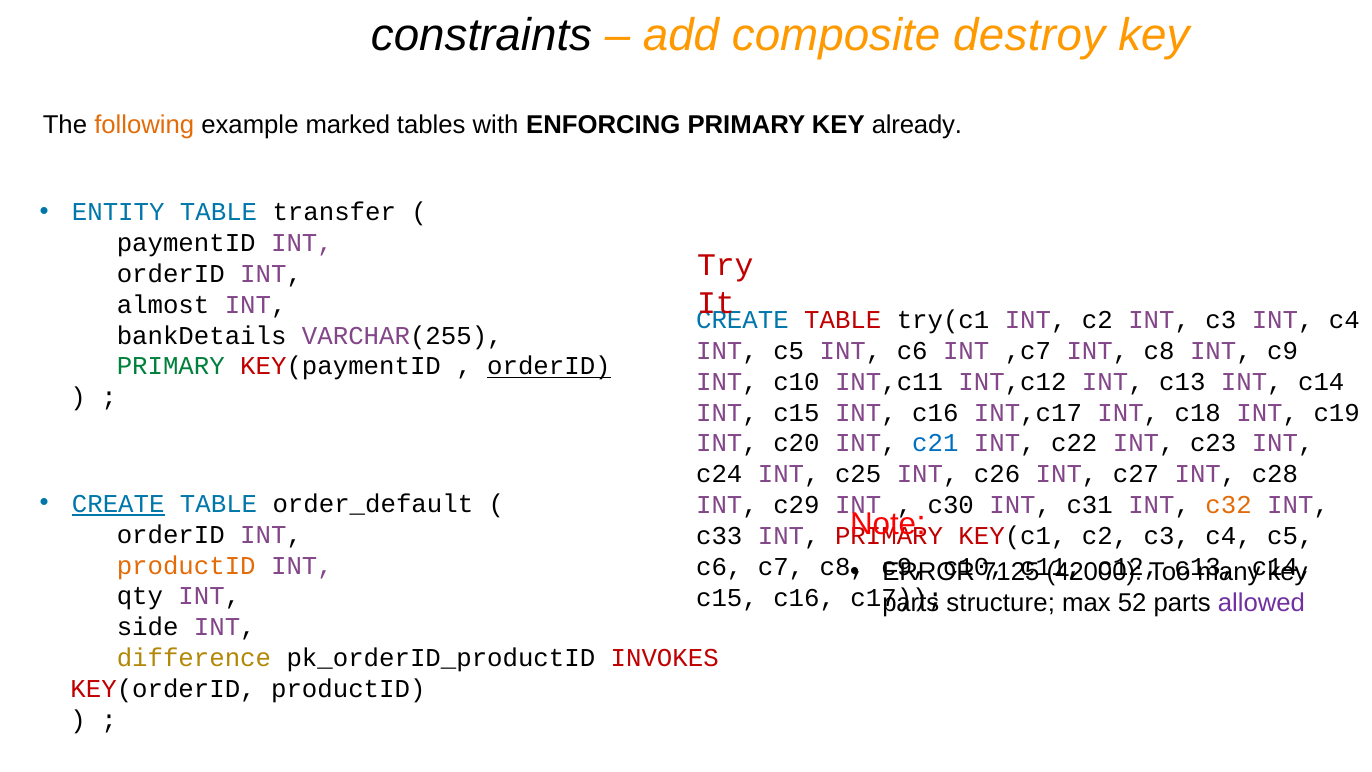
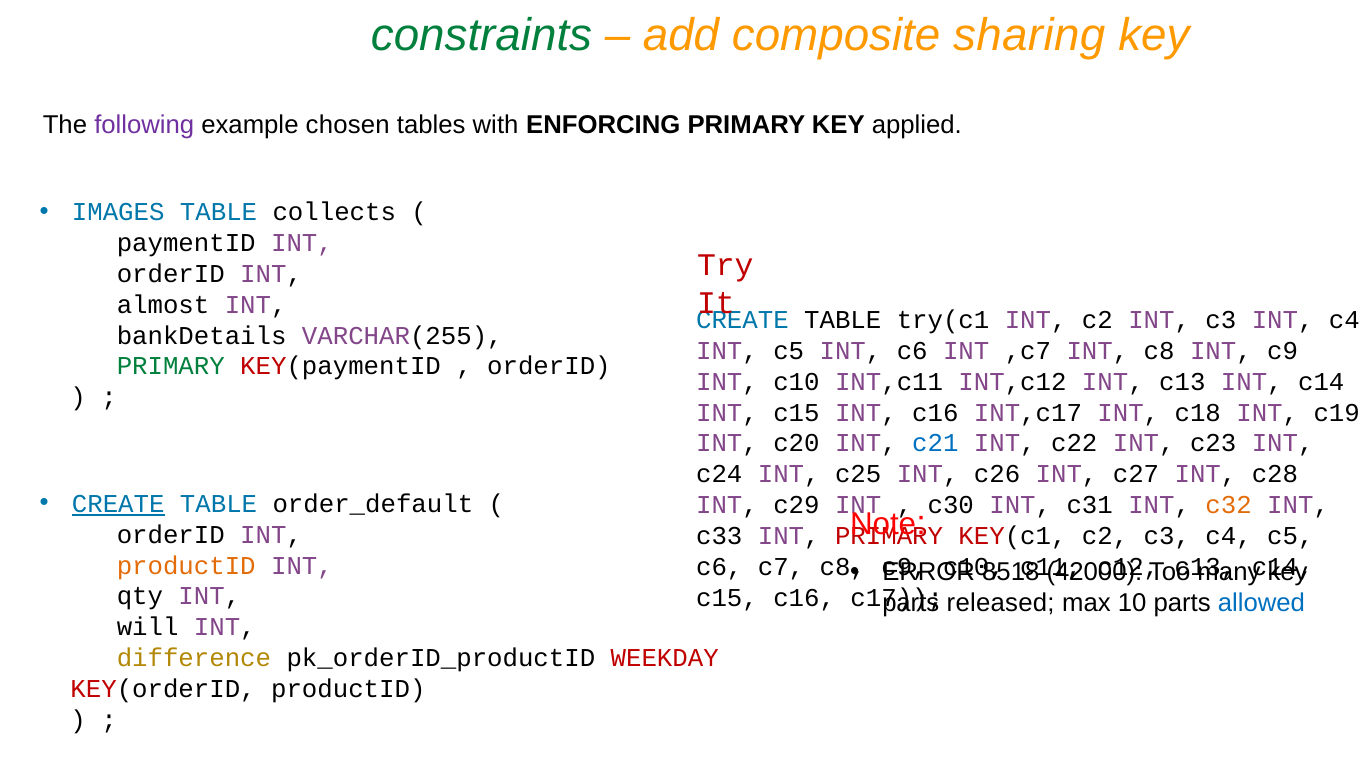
constraints colour: black -> green (481, 36)
destroy: destroy -> sharing (1029, 36)
following colour: orange -> purple (144, 125)
marked: marked -> chosen (348, 125)
already: already -> applied (917, 125)
ENTITY: ENTITY -> IMAGES (118, 212)
transfer: transfer -> collects (334, 212)
TABLE colour: red -> black (843, 320)
orderID underline: present -> none (549, 366)
7125: 7125 -> 8518 (1011, 572)
structure: structure -> released (1001, 603)
52: 52 -> 10 (1132, 603)
allowed colour: purple -> blue (1261, 603)
side: side -> will (148, 627)
INVOKES: INVOKES -> WEEKDAY (665, 658)
